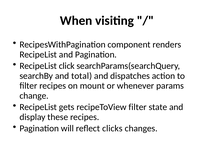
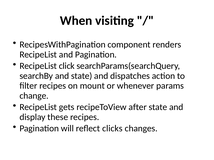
and total: total -> state (82, 76)
recipeToView filter: filter -> after (138, 107)
